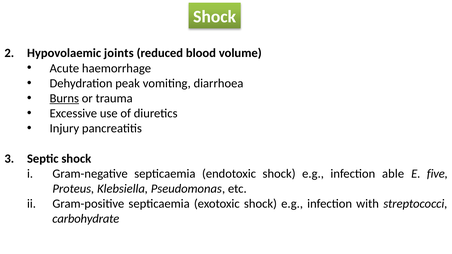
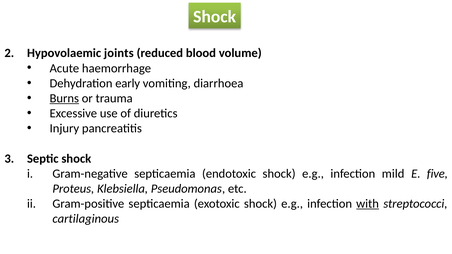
peak: peak -> early (128, 83)
able: able -> mild (393, 174)
with underline: none -> present (368, 204)
carbohydrate: carbohydrate -> cartilaginous (86, 219)
